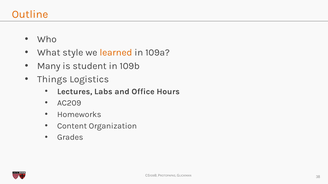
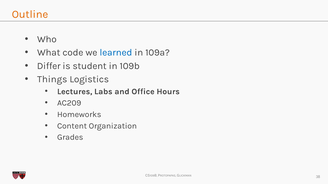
style: style -> code (73, 53)
learned colour: orange -> blue (116, 53)
Many: Many -> Differ (49, 66)
